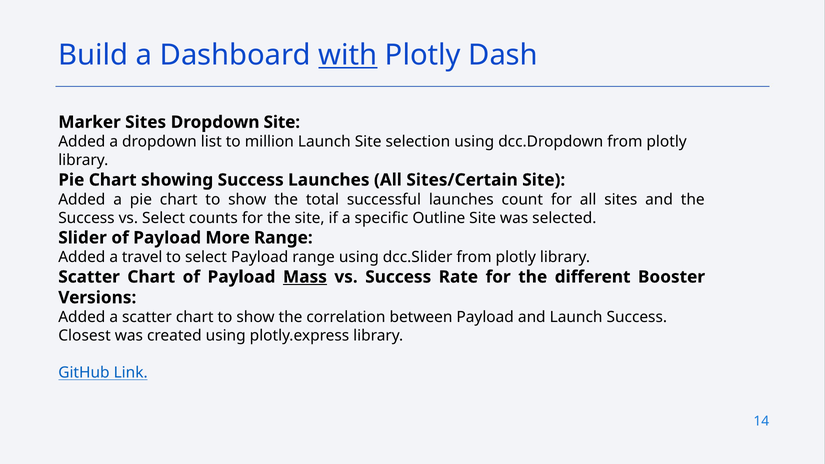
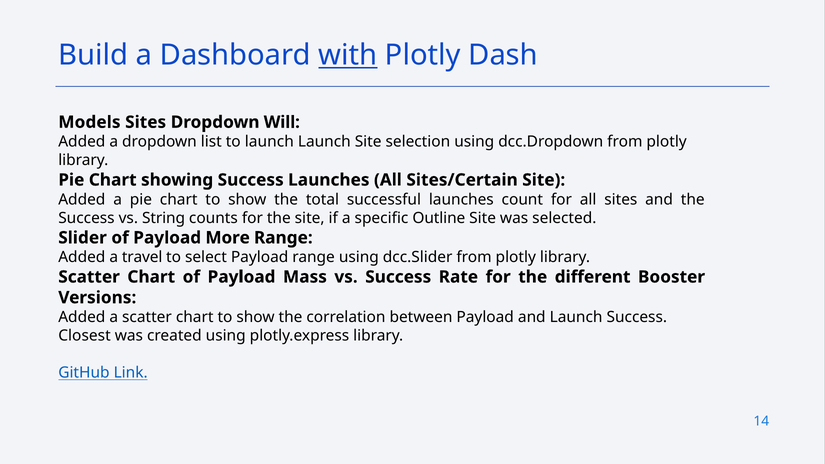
Marker: Marker -> Models (89, 122)
Dropdown Site: Site -> Will (282, 122)
to million: million -> launch (269, 142)
vs Select: Select -> String (164, 218)
Mass underline: present -> none (305, 277)
